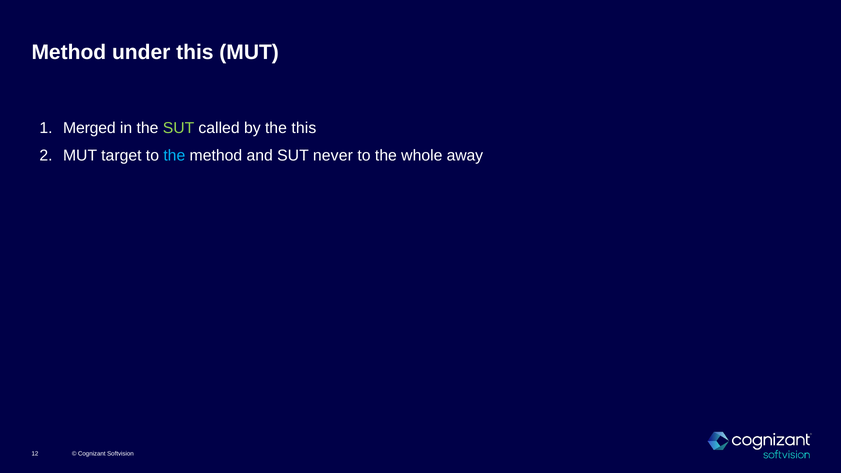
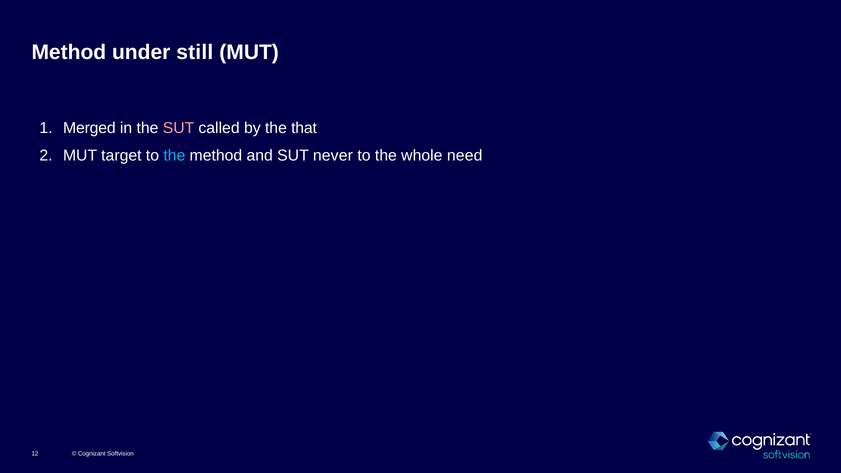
under this: this -> still (195, 53)
SUT colour: light green -> pink (179, 128)
the this: this -> that (304, 128)
away: away -> need (465, 156)
